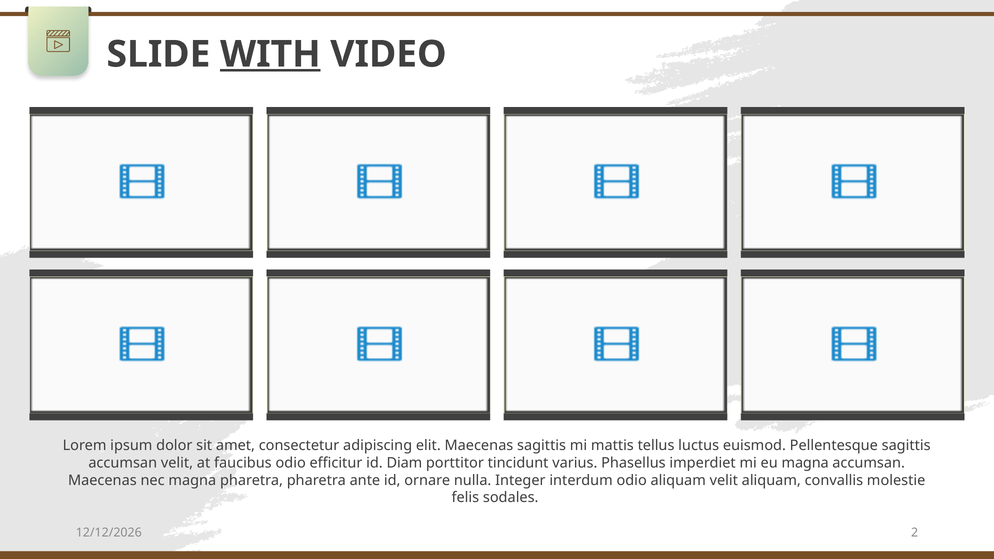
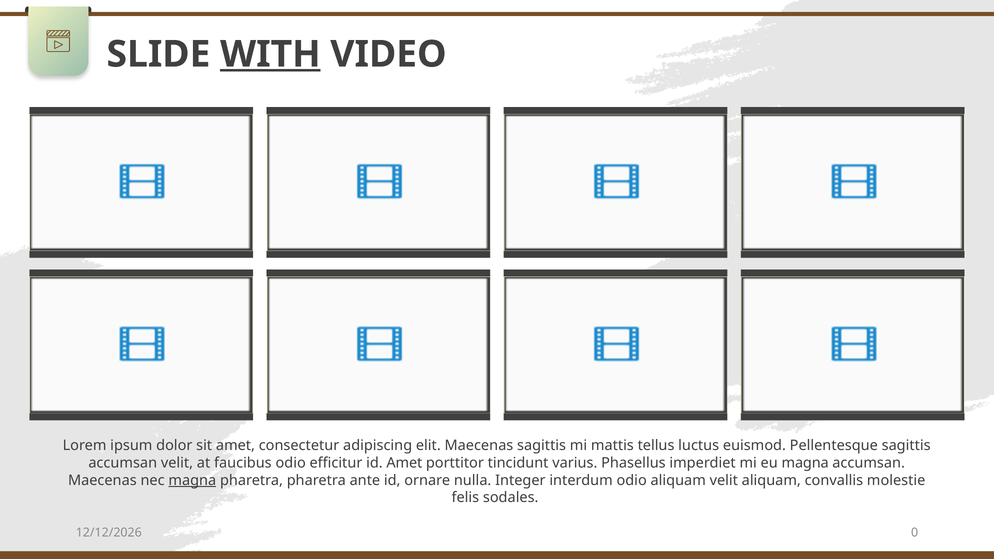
id Diam: Diam -> Amet (404, 463)
magna underline: none -> present (192, 480)
2: 2 -> 0 (915, 533)
